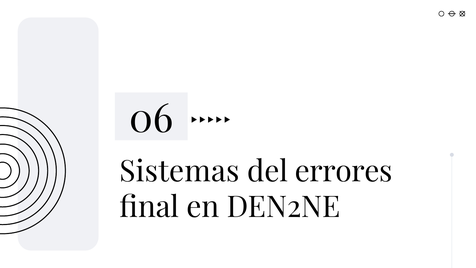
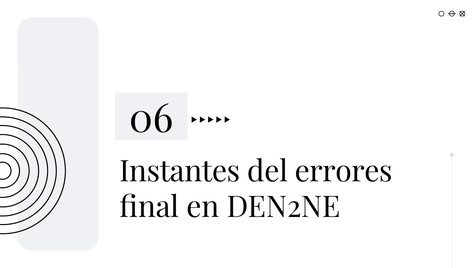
Sistemas: Sistemas -> Instantes (180, 171)
